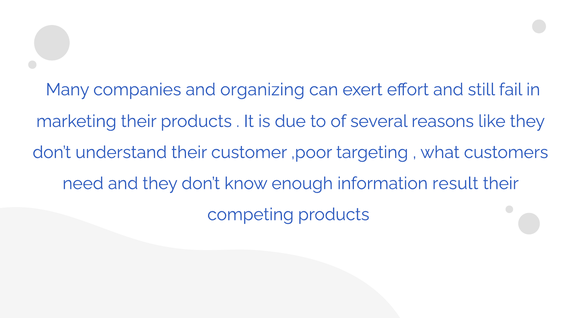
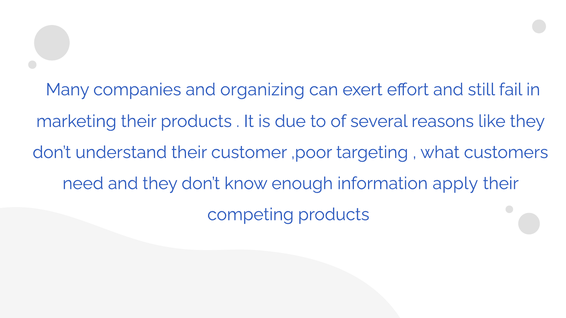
result: result -> apply (455, 184)
